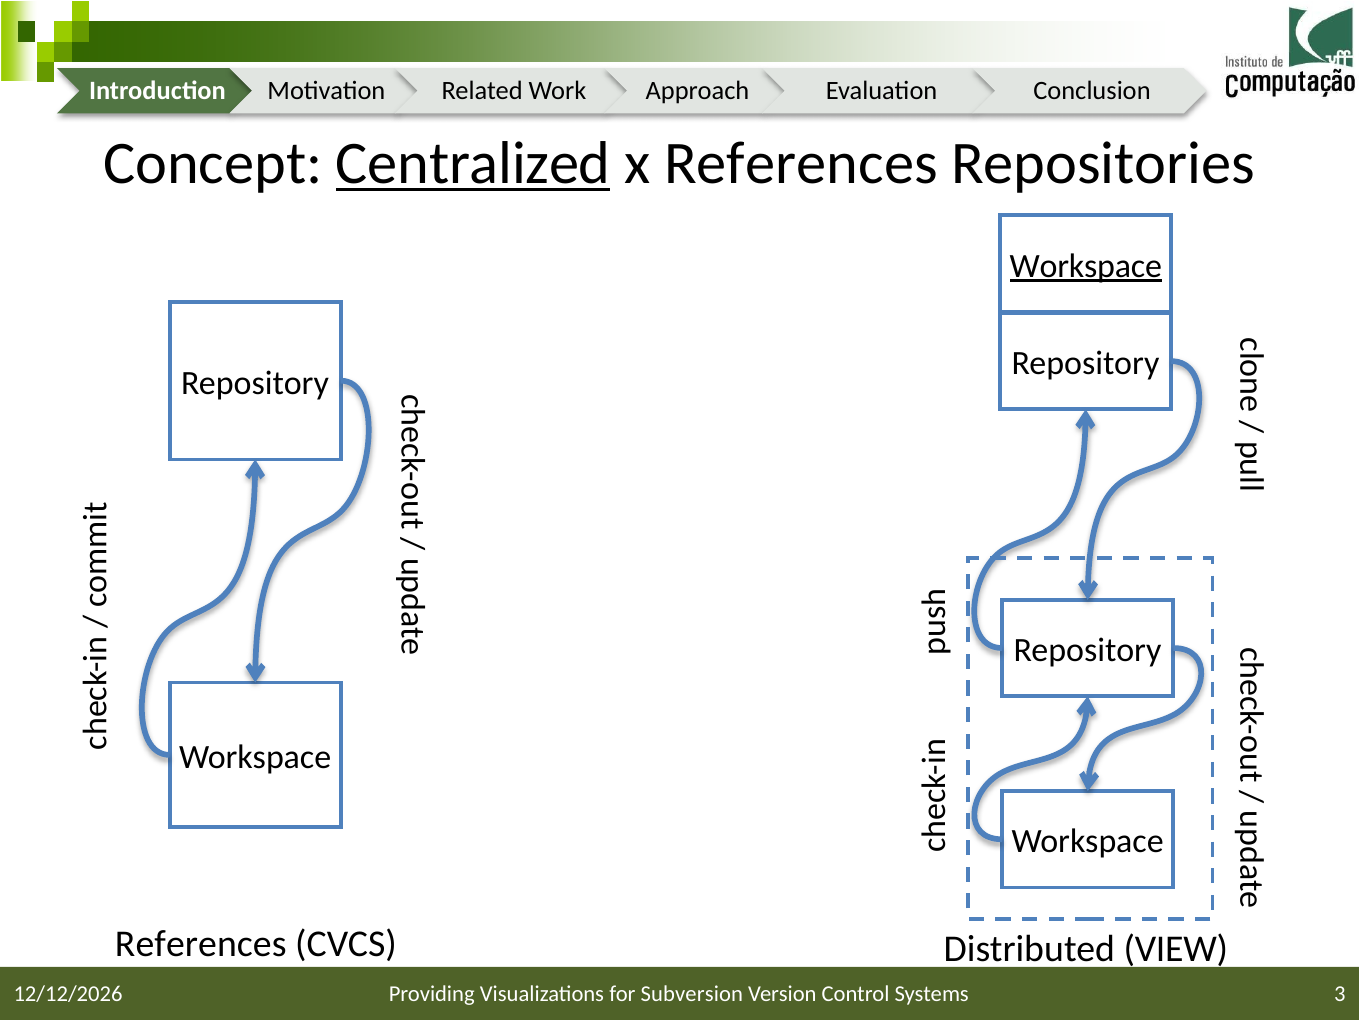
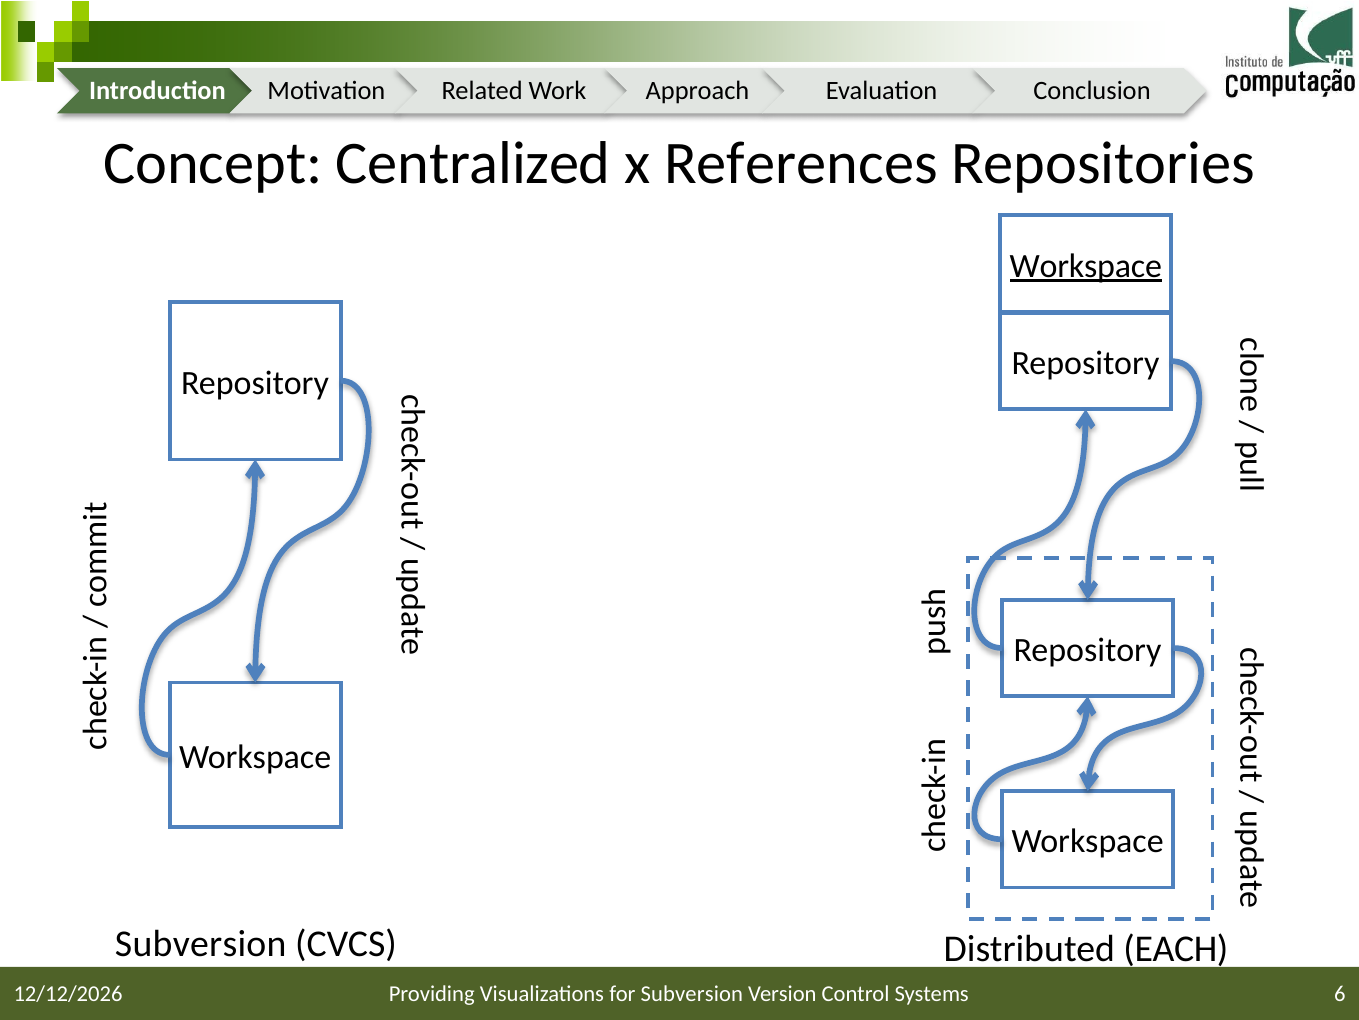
Centralized underline: present -> none (473, 163)
References: References -> Subversion (201, 944)
VIEW: VIEW -> EACH (1176, 948)
3: 3 -> 6 (1340, 993)
